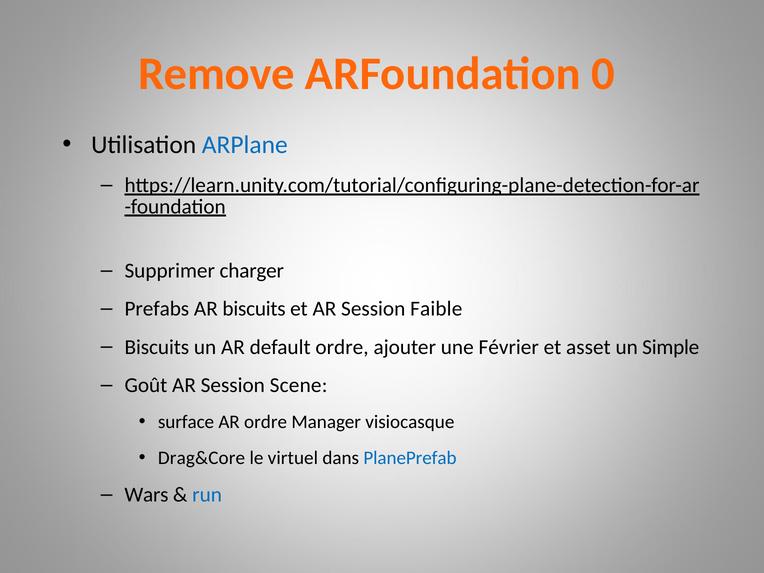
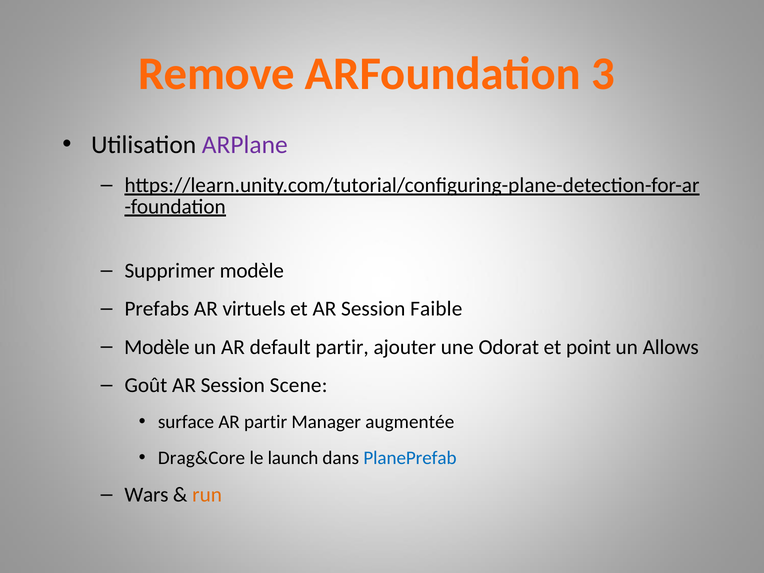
0: 0 -> 3 (603, 74)
ARPlane colour: blue -> purple (245, 145)
Supprimer charger: charger -> modèle (252, 271)
AR biscuits: biscuits -> virtuels (254, 309)
Biscuits: Biscuits -> Modèle (157, 347)
default ordre: ordre -> partir (342, 347)
Février: Février -> Odorat (509, 347)
asset: asset -> point (589, 347)
Simple: Simple -> Allows (671, 347)
AR ordre: ordre -> partir (266, 422)
visiocasque: visiocasque -> augmentée (410, 422)
virtuel: virtuel -> launch (293, 458)
run colour: blue -> orange (207, 495)
